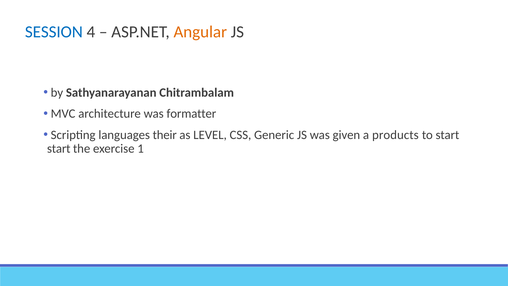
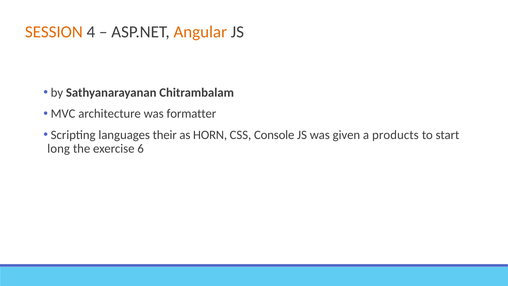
SESSION colour: blue -> orange (54, 32)
LEVEL: LEVEL -> HORN (210, 135)
Generic: Generic -> Console (274, 135)
start: start -> long (59, 148)
1: 1 -> 6 (141, 148)
